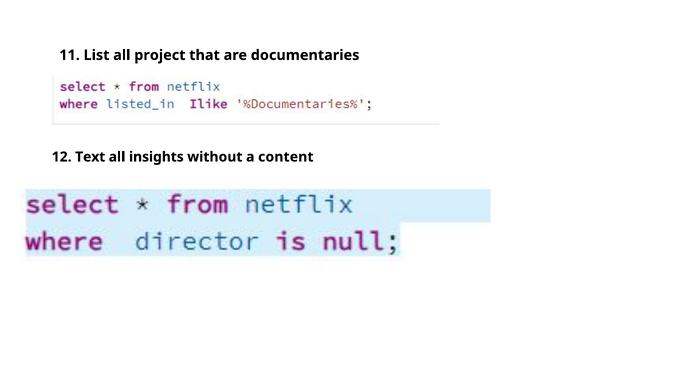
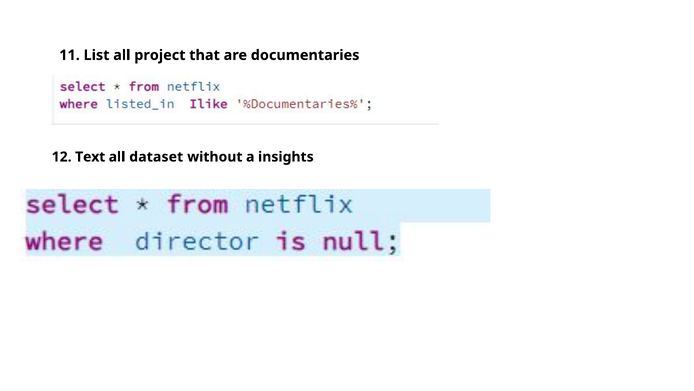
insights: insights -> dataset (156, 157)
content: content -> insights (286, 157)
